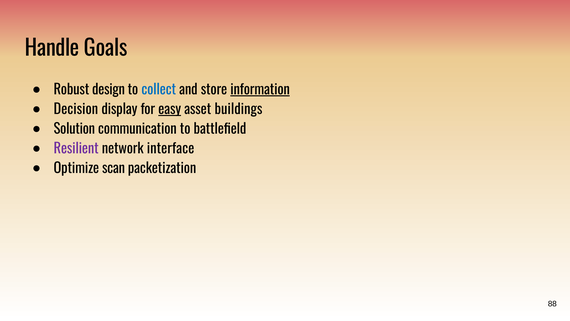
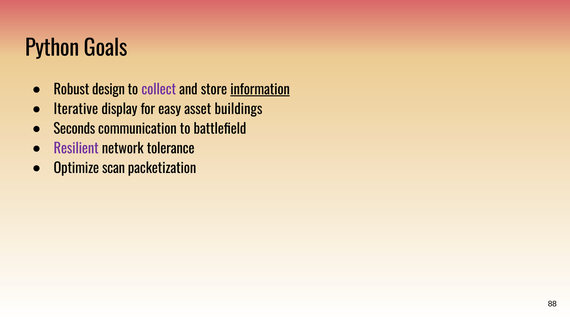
Handle: Handle -> Python (52, 48)
collect colour: blue -> purple (159, 90)
Decision: Decision -> Iterative (76, 109)
easy underline: present -> none (170, 109)
Solution: Solution -> Seconds (74, 129)
interface: interface -> tolerance (171, 149)
